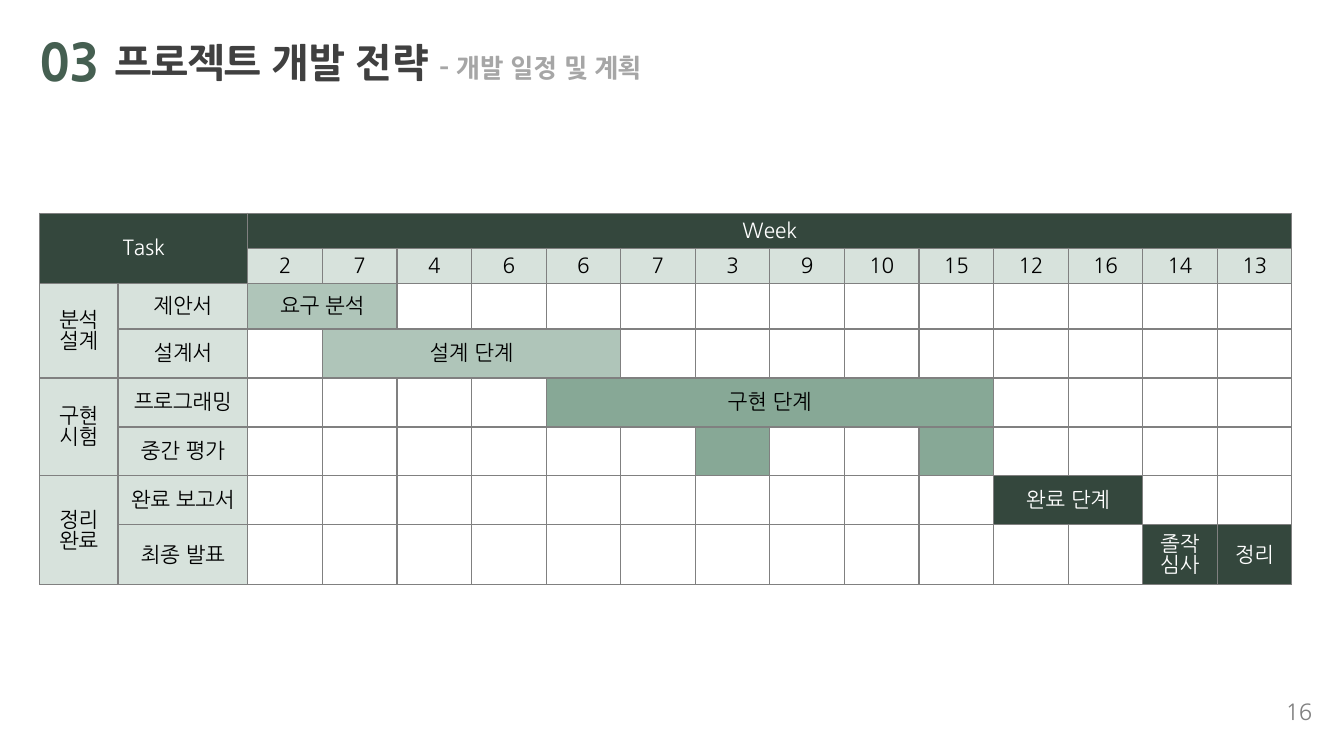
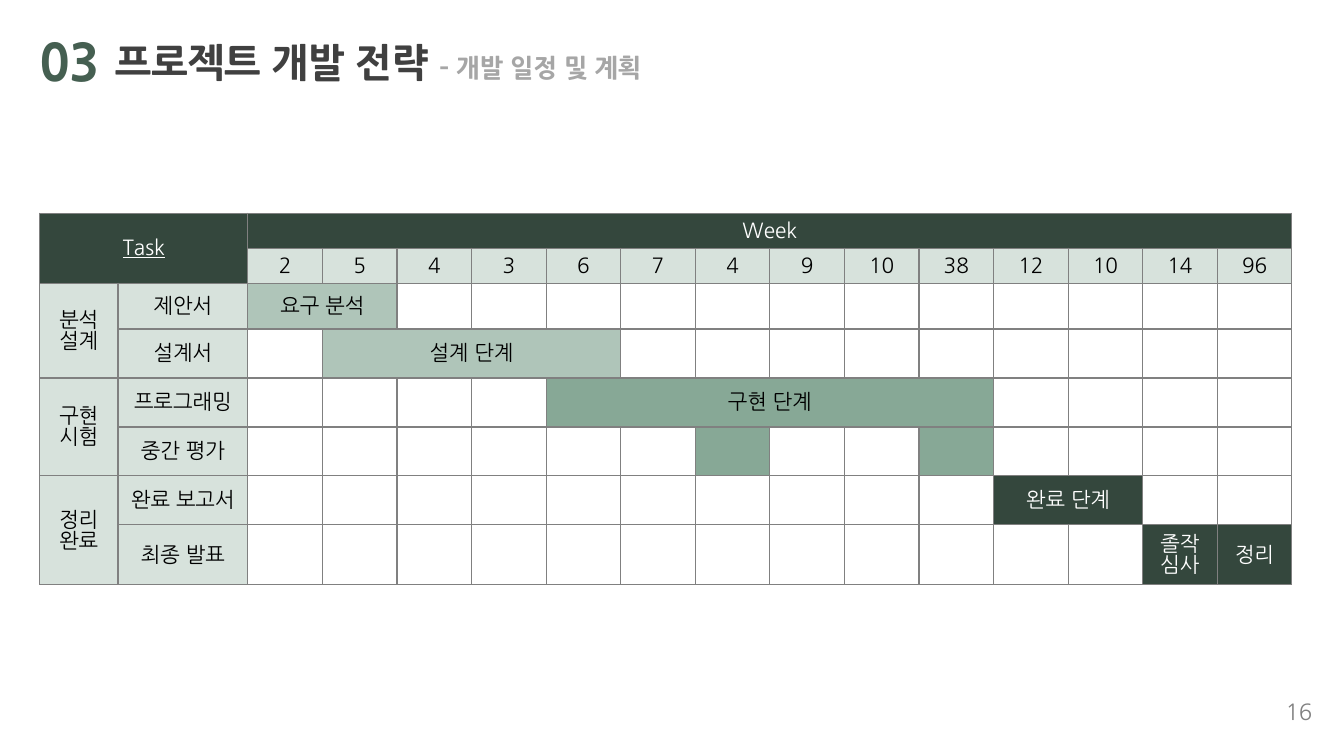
Task underline: none -> present (144, 249)
2 7: 7 -> 5 (360, 266)
4 6: 6 -> 3 (509, 266)
7 3: 3 -> 4 (733, 266)
15: 15 -> 38 (956, 266)
12 16: 16 -> 10 (1105, 266)
13: 13 -> 96 (1255, 266)
